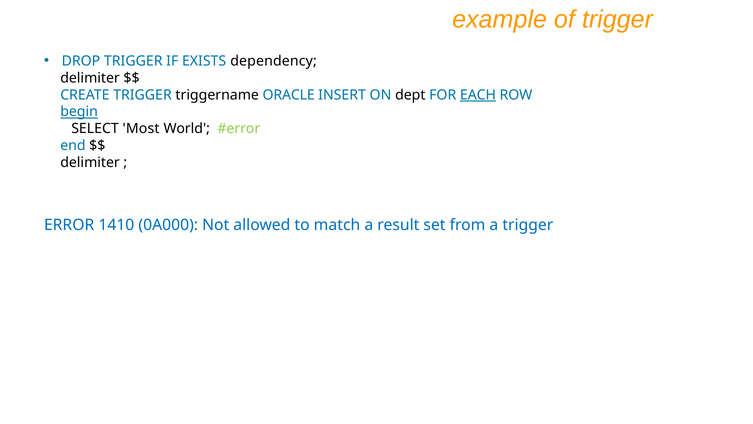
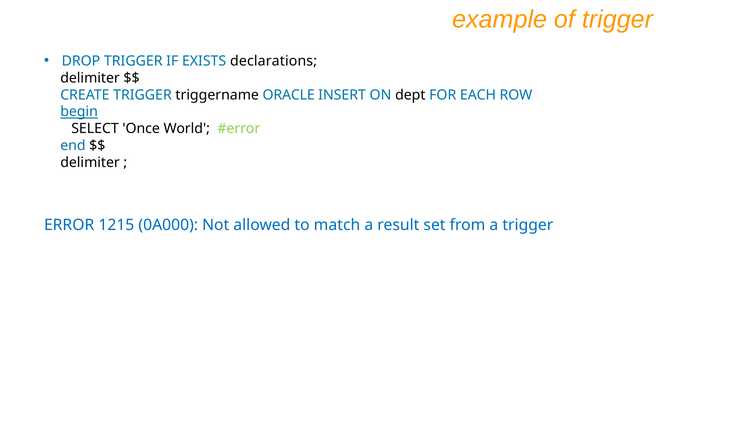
dependency: dependency -> declarations (274, 61)
EACH underline: present -> none (478, 95)
Most: Most -> Once (141, 129)
1410: 1410 -> 1215 (116, 225)
